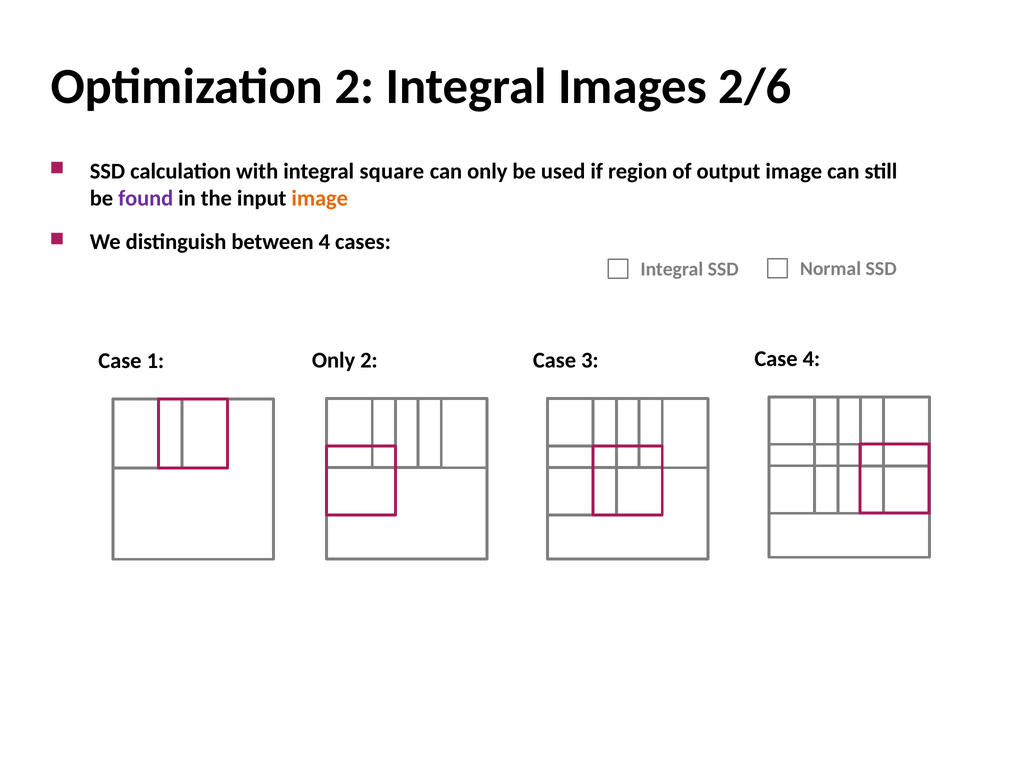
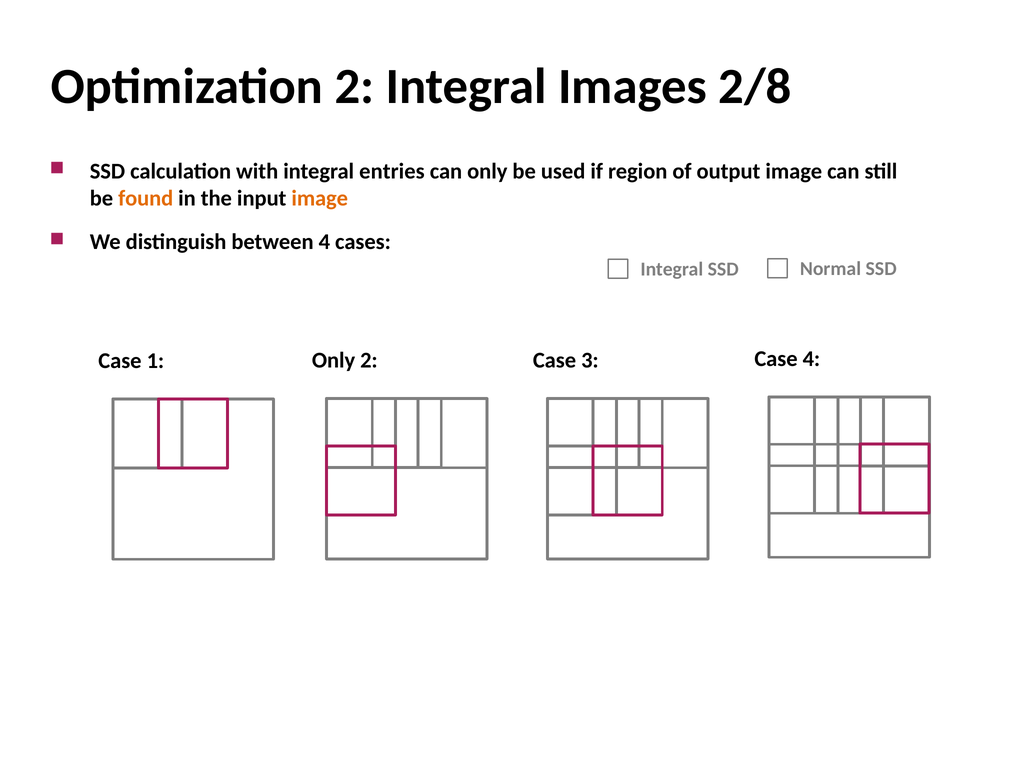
2/6: 2/6 -> 2/8 (755, 86)
square: square -> entries (392, 171)
found colour: purple -> orange (146, 198)
